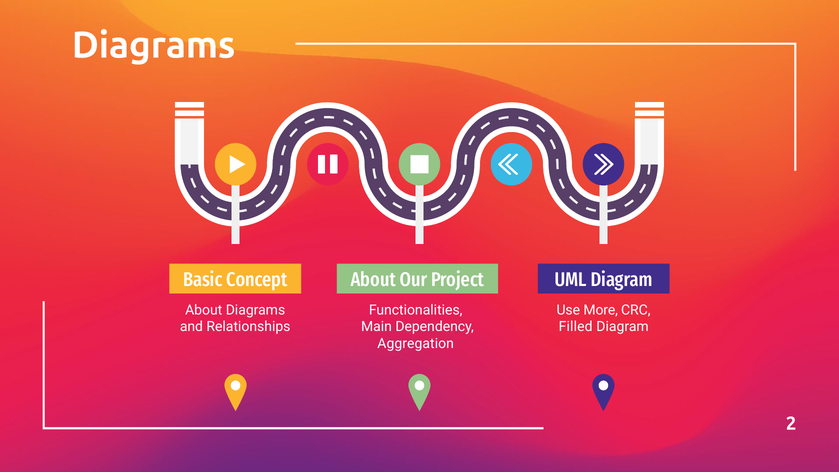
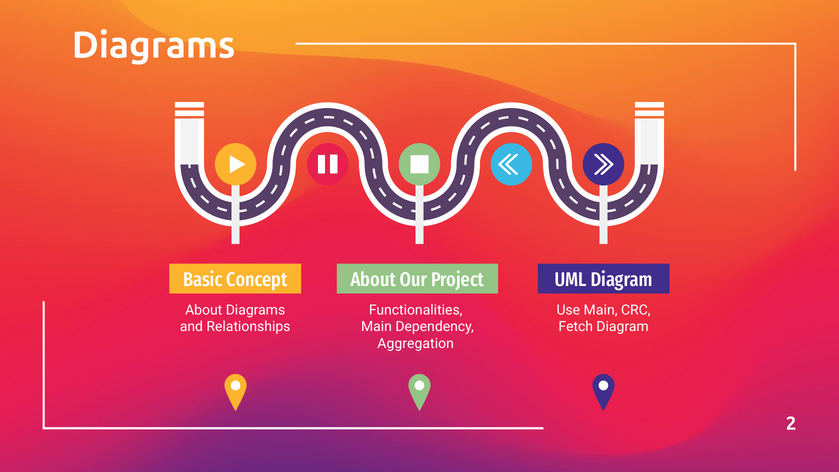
Use More: More -> Main (601, 310)
Filled: Filled -> Fetch (576, 327)
